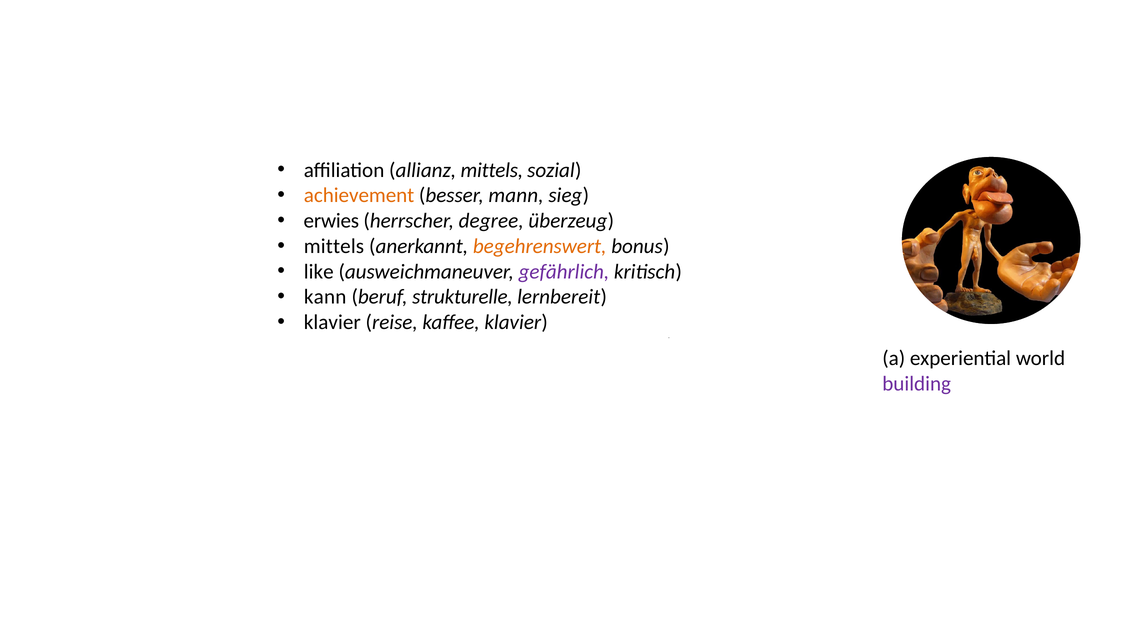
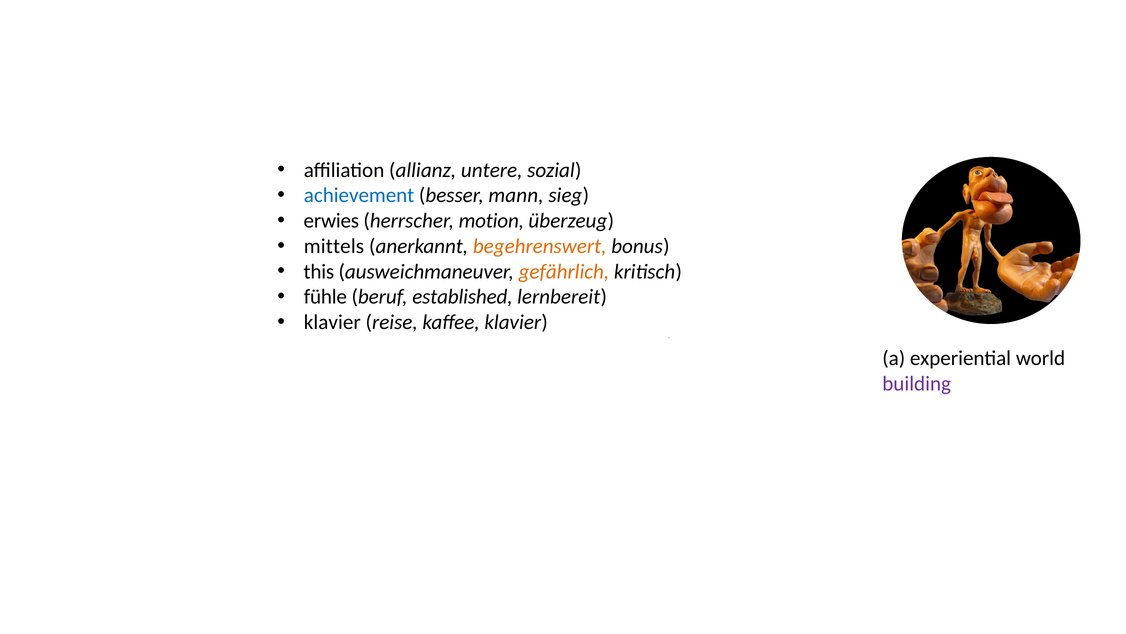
allianz mittels: mittels -> untere (492, 170)
achievement colour: orange -> blue (359, 195)
degree: degree -> motion (491, 221)
like: like -> this (319, 271)
gefährlich colour: purple -> orange (564, 271)
kann: kann -> fühle (325, 297)
strukturelle: strukturelle -> established (462, 297)
